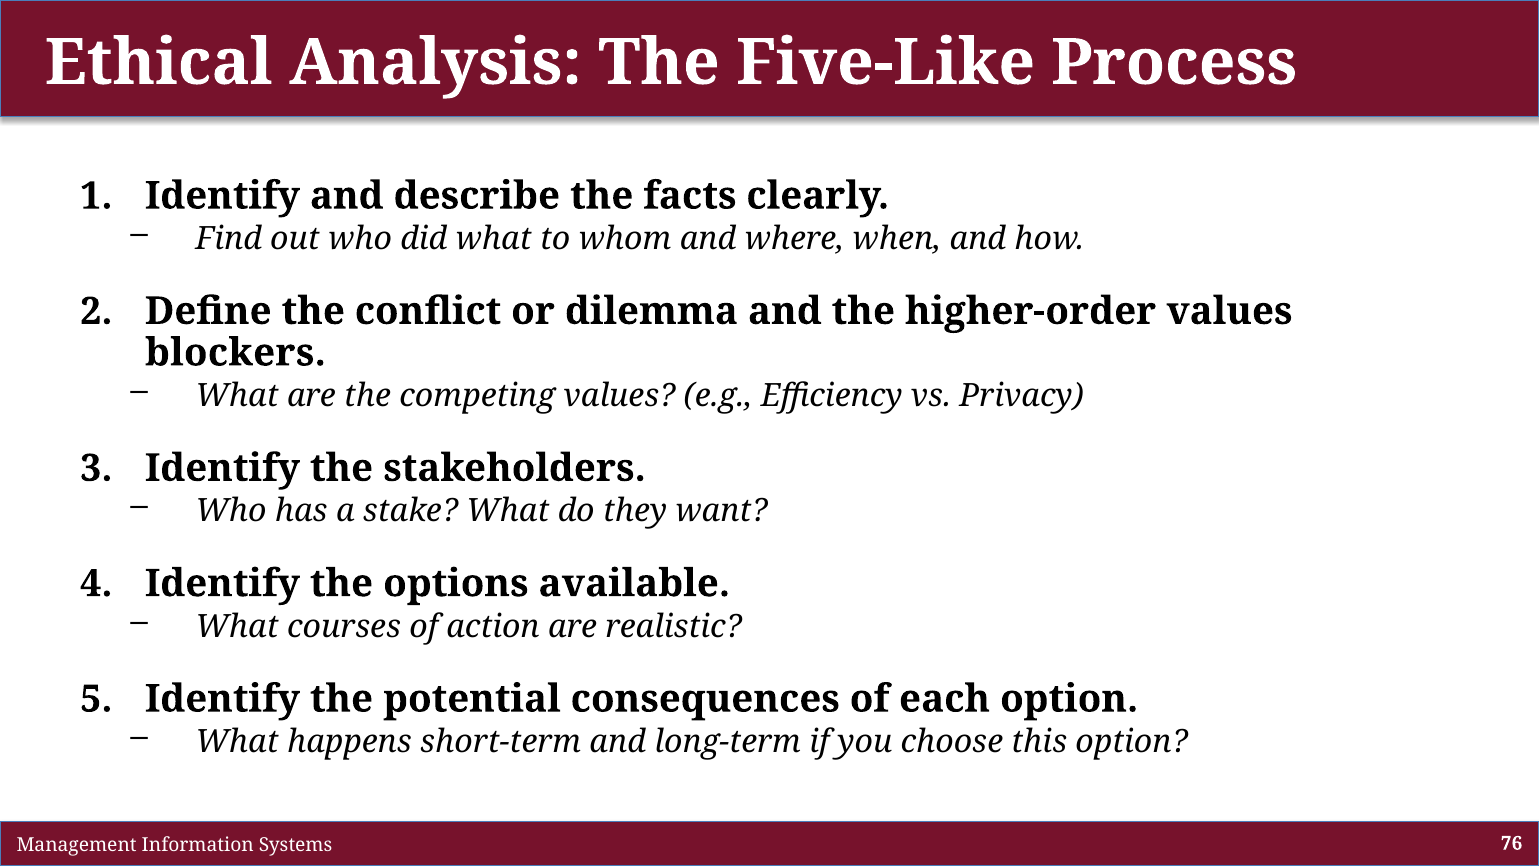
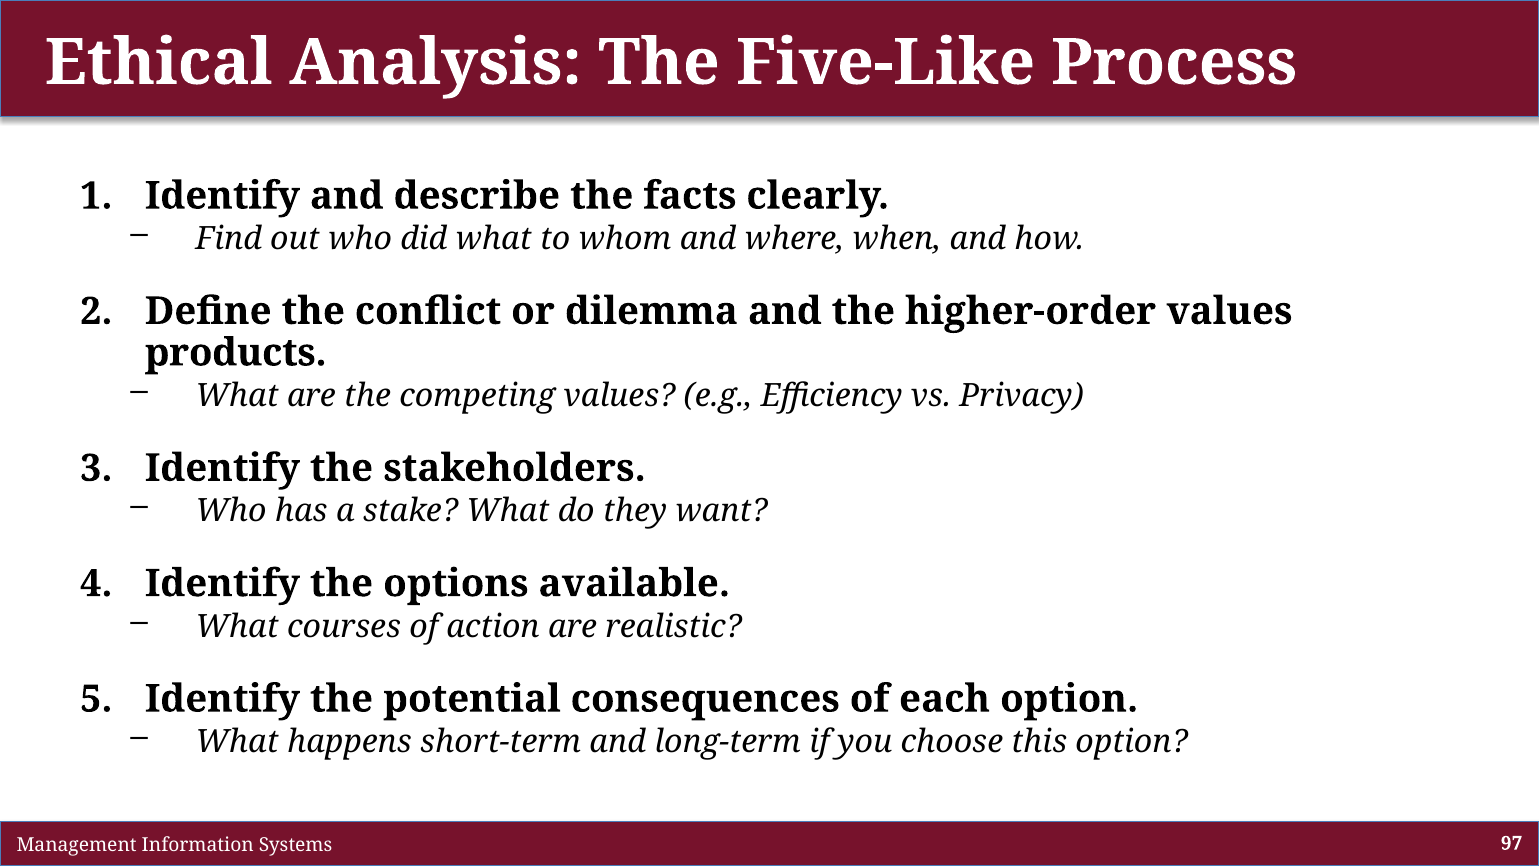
blockers: blockers -> products (236, 353)
76: 76 -> 97 (1512, 843)
